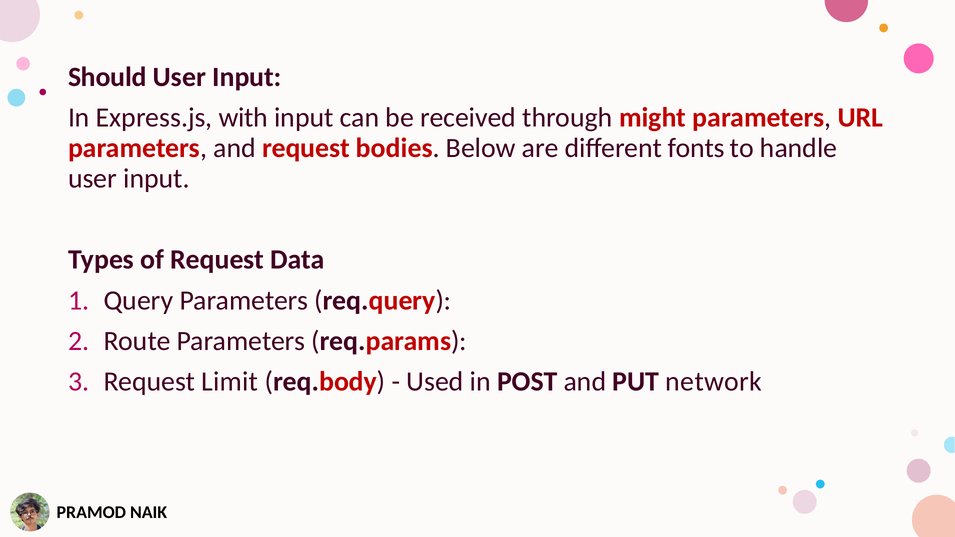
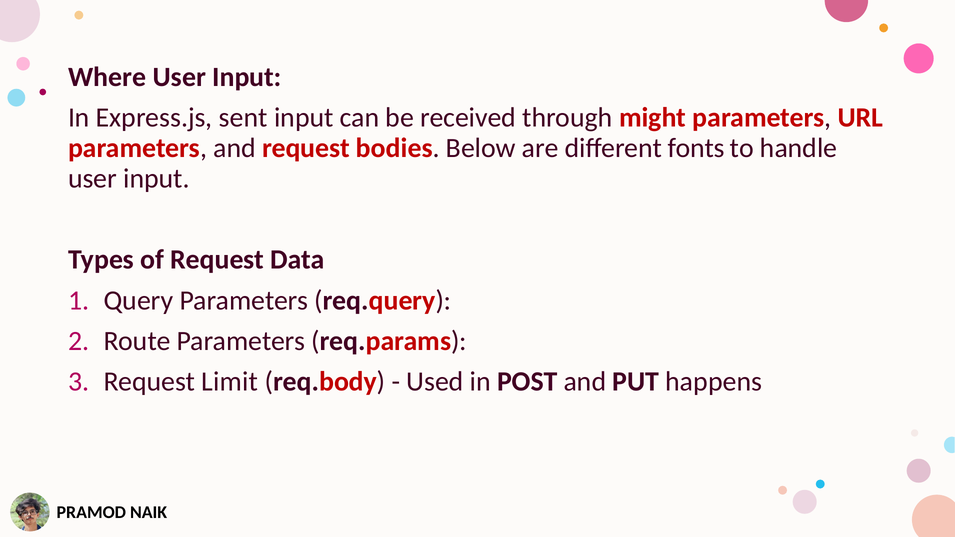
Should: Should -> Where (107, 77)
with: with -> sent (243, 117)
network: network -> happens (714, 382)
